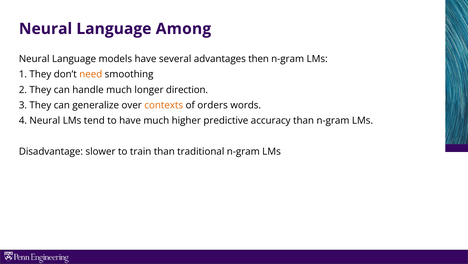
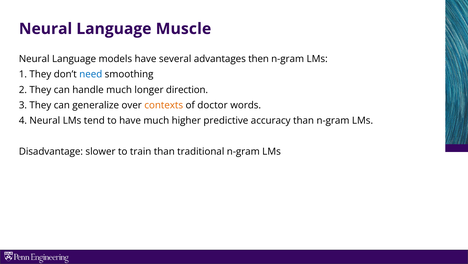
Among: Among -> Muscle (183, 29)
need colour: orange -> blue (91, 74)
orders: orders -> doctor (213, 105)
